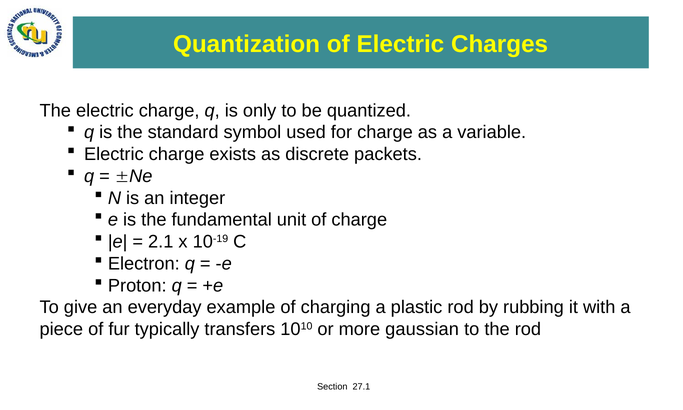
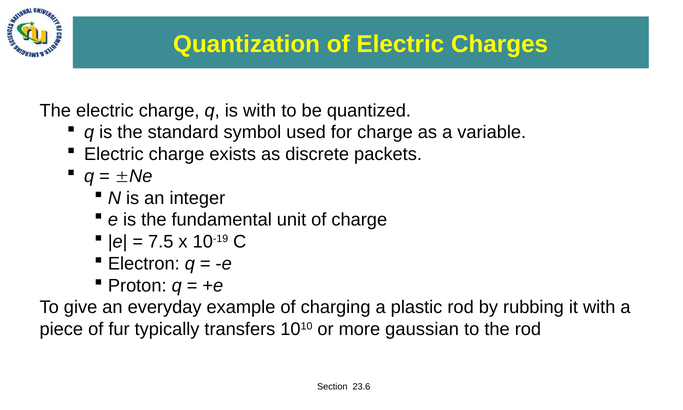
is only: only -> with (260, 111)
2.1: 2.1 -> 7.5 (161, 242)
27.1: 27.1 -> 23.6 (361, 387)
